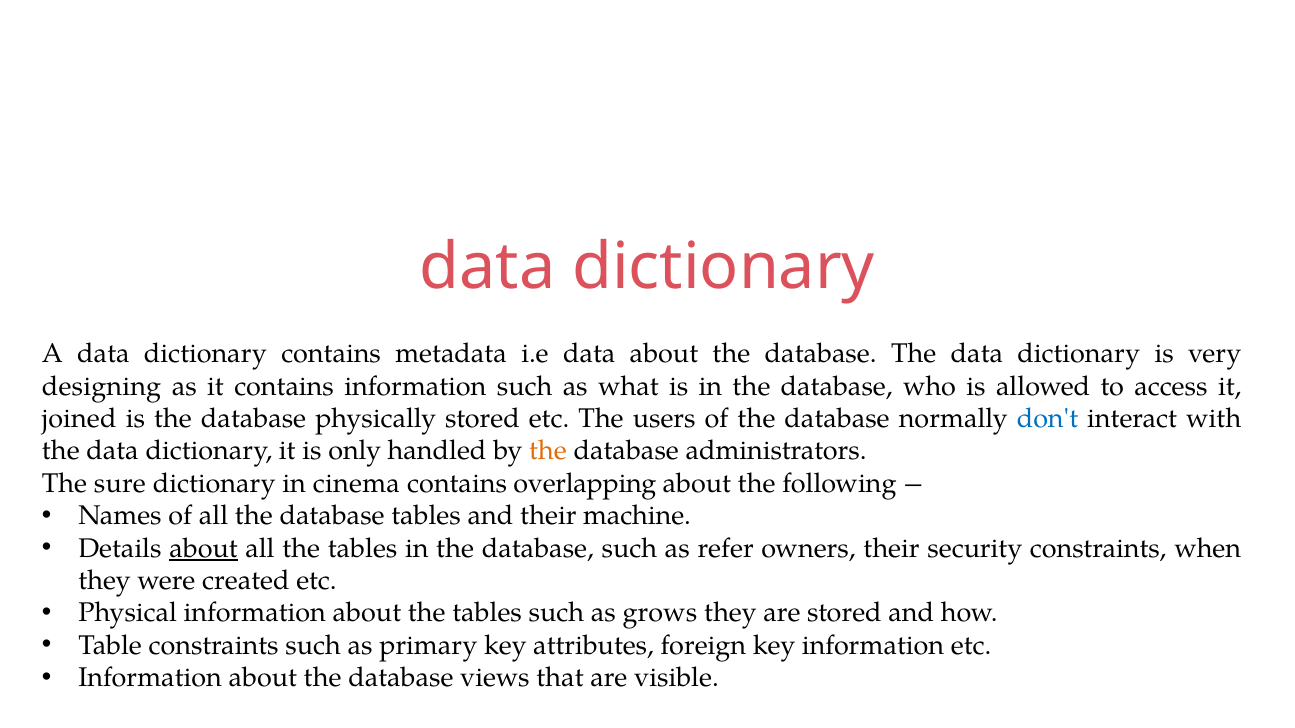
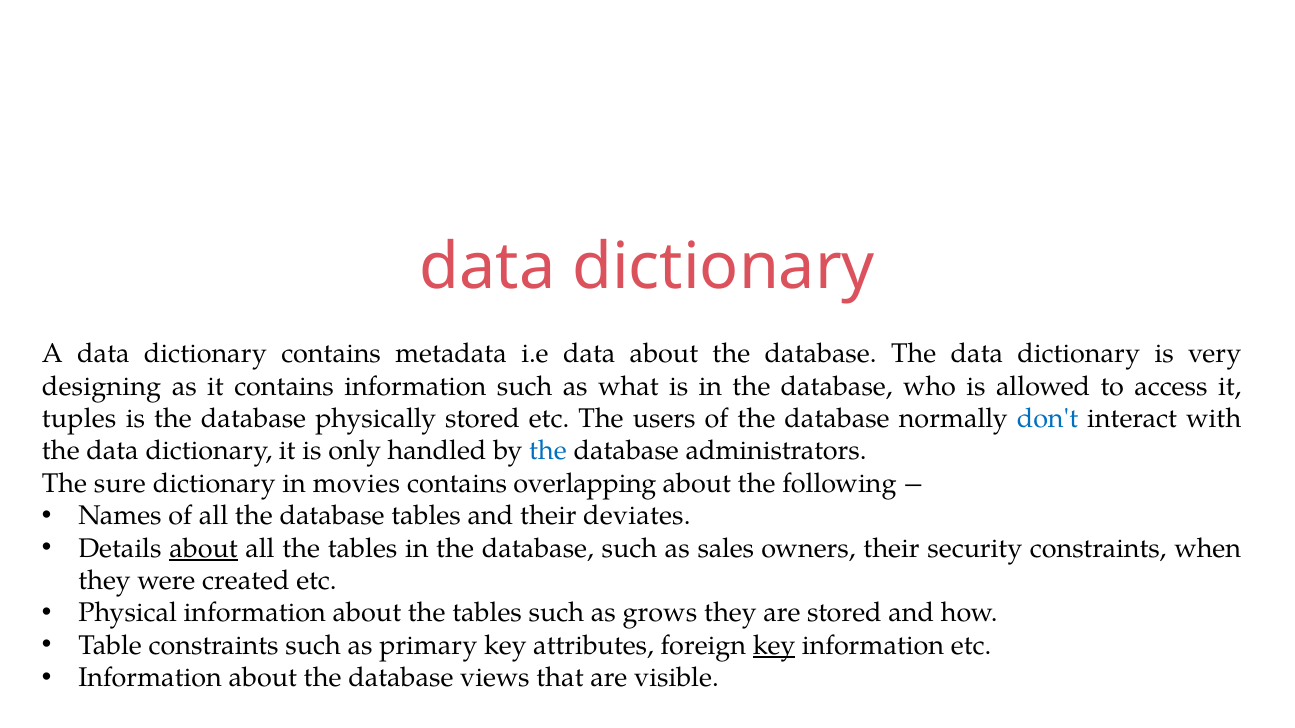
joined: joined -> tuples (79, 419)
the colour: orange -> blue (548, 451)
cinema: cinema -> movies (356, 484)
machine: machine -> deviates (637, 516)
refer: refer -> sales (726, 549)
key underline: none -> present (774, 646)
